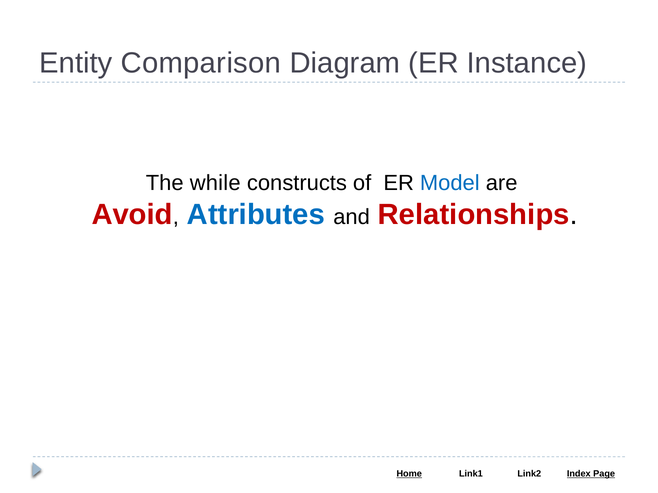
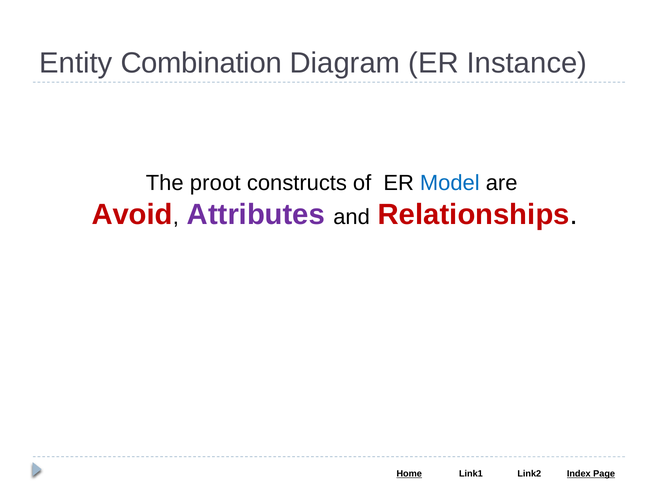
Comparison: Comparison -> Combination (201, 63)
while: while -> proot (215, 183)
Attributes colour: blue -> purple (256, 215)
